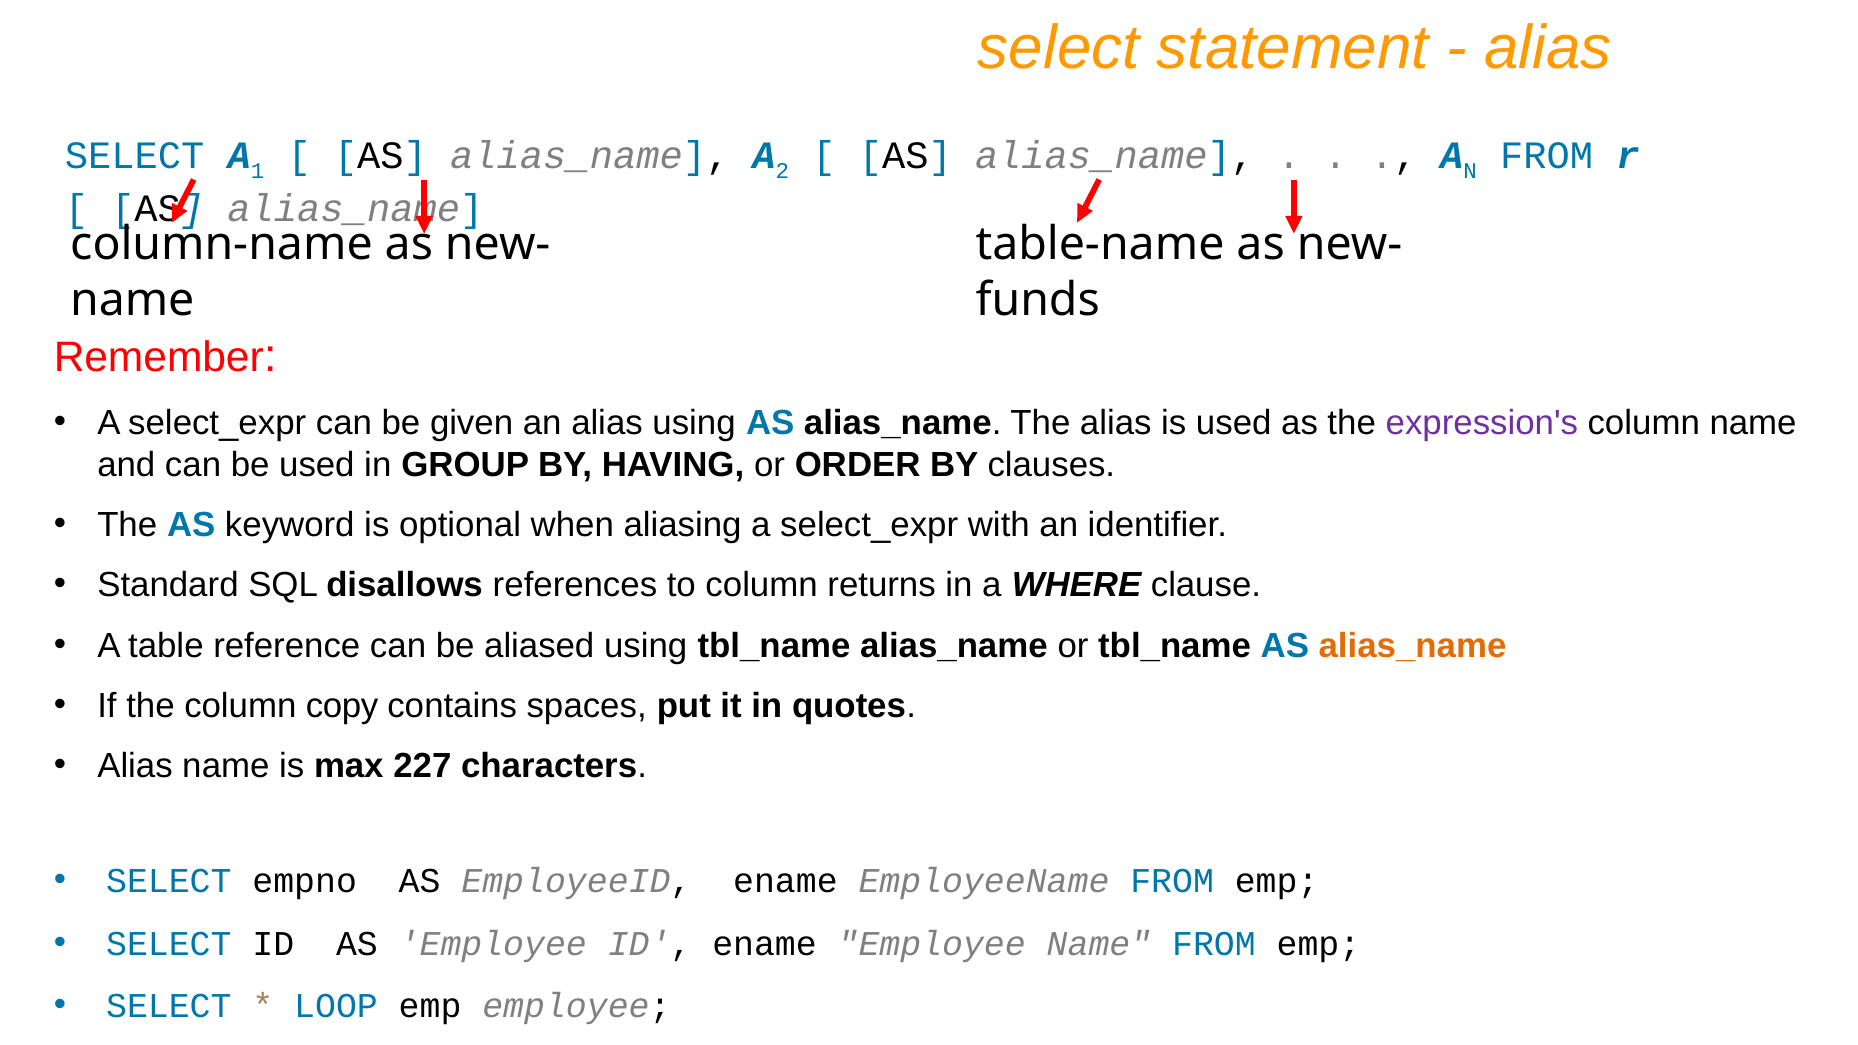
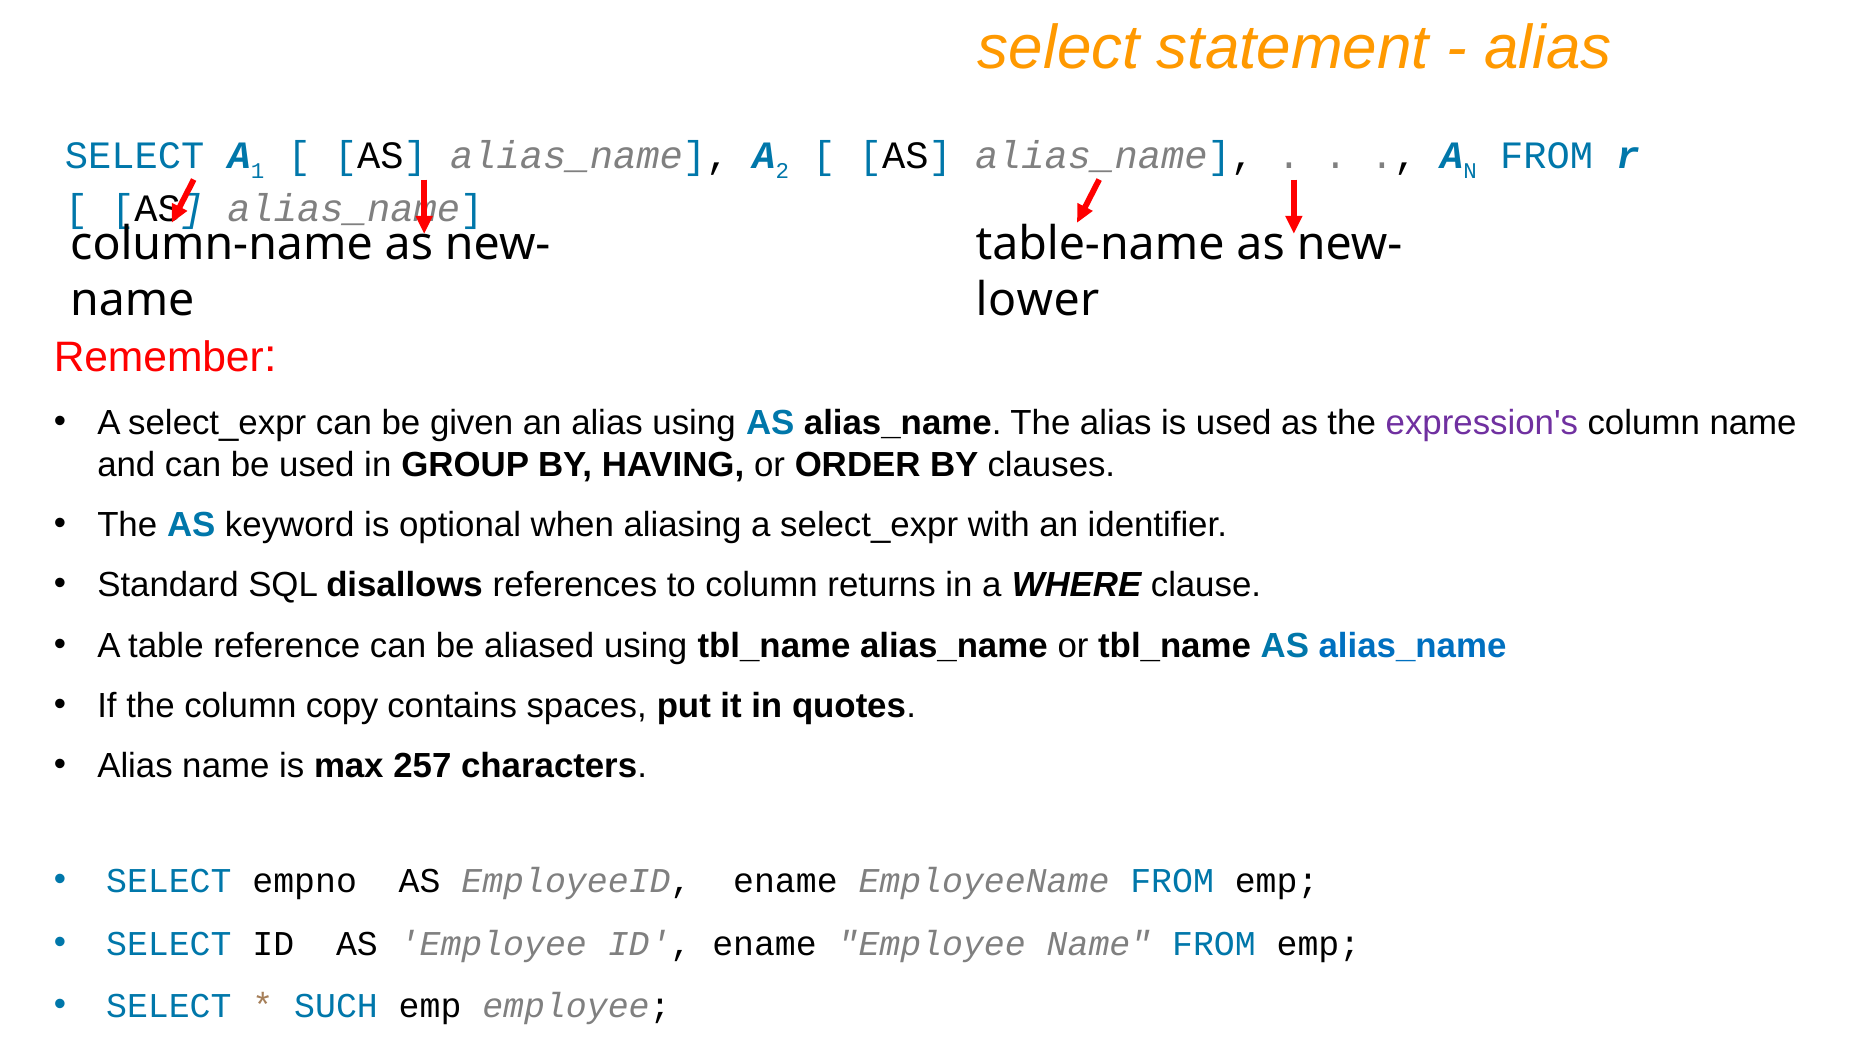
funds: funds -> lower (1037, 300)
alias_name colour: orange -> blue (1413, 646)
227: 227 -> 257 (422, 766)
LOOP: LOOP -> SUCH (336, 1006)
